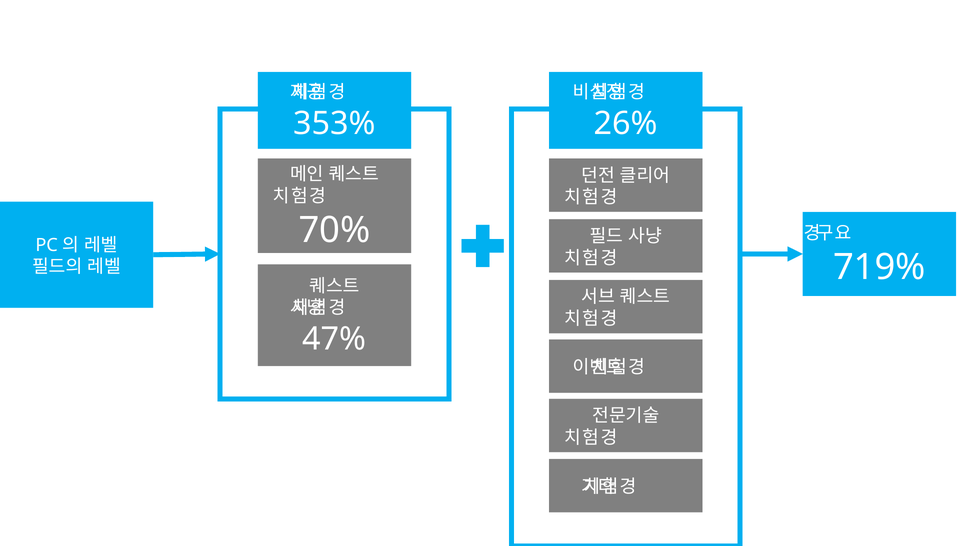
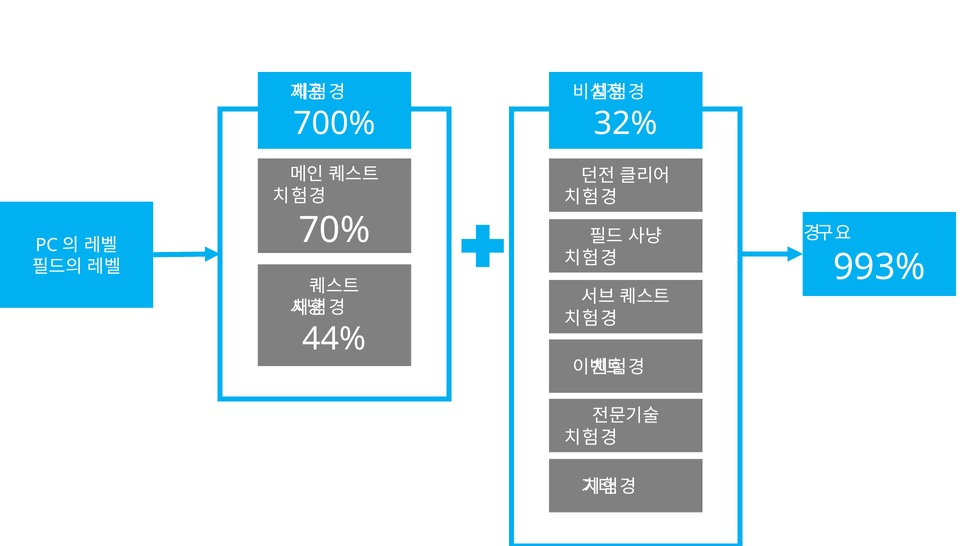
353%: 353% -> 700% (334, 124)
26%: 26% -> 32% (626, 124)
719%: 719% -> 993% (879, 267)
47%: 47% -> 44% (334, 339)
